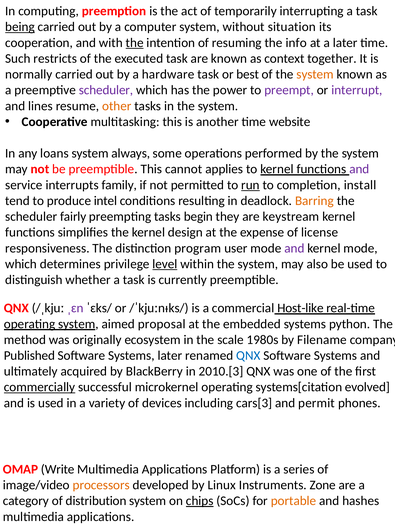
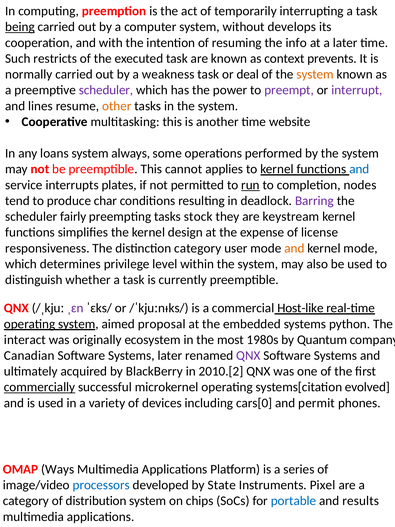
situation: situation -> develops (292, 27)
the underline: present -> none (135, 43)
together: together -> prevents (332, 58)
hardware: hardware -> weakness (168, 74)
best: best -> deal (248, 74)
and colour: purple -> blue (359, 169)
family: family -> plates (119, 185)
install: install -> nodes (360, 185)
intel: intel -> char (105, 201)
Barring colour: orange -> purple (314, 201)
begin: begin -> stock (198, 216)
distinction program: program -> category (198, 248)
and colour: purple -> orange (294, 248)
level underline: present -> none (165, 264)
method: method -> interact (25, 340)
scale: scale -> most (231, 340)
Filename: Filename -> Quantum (322, 340)
Published: Published -> Canadian (29, 355)
QNX colour: blue -> purple (248, 355)
2010.[3: 2010.[3 -> 2010.[2 (221, 371)
cars[3: cars[3 -> cars[0 (254, 403)
Write: Write -> Ways (58, 469)
processors colour: orange -> blue (101, 485)
Linux: Linux -> State (222, 485)
Zone: Zone -> Pixel (323, 485)
chips underline: present -> none (200, 501)
portable colour: orange -> blue (294, 501)
hashes: hashes -> results (361, 501)
